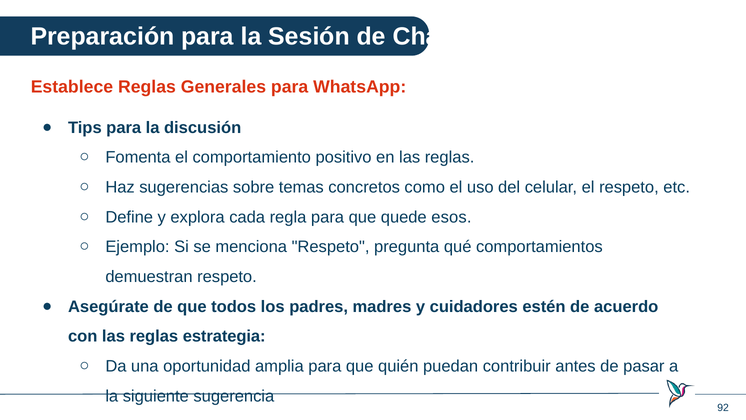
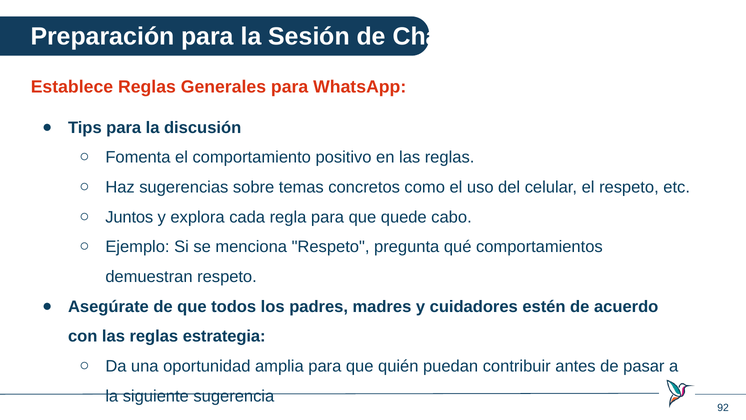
Define: Define -> Juntos (129, 217)
esos: esos -> cabo (451, 217)
